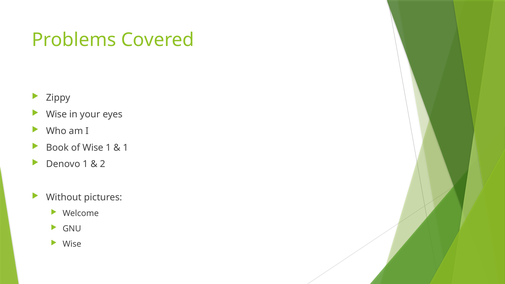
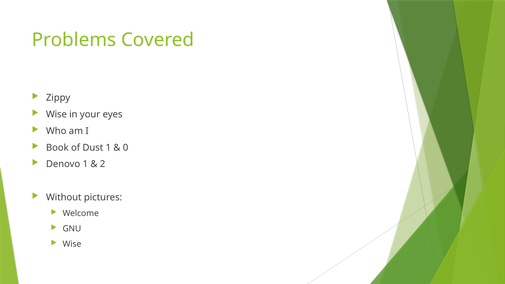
of Wise: Wise -> Dust (93, 148)
1: 1 -> 0 (126, 148)
